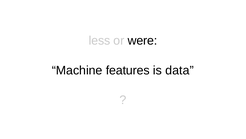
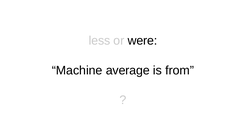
features: features -> average (128, 70)
data: data -> from (180, 70)
